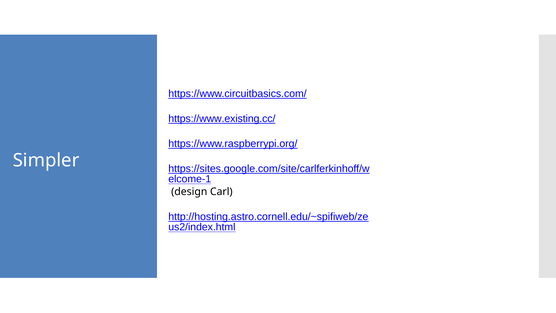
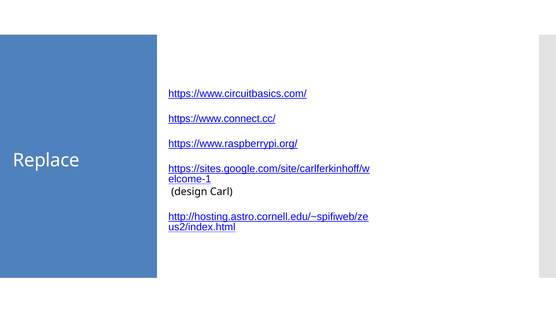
https://www.existing.cc/: https://www.existing.cc/ -> https://www.connect.cc/ (222, 119)
Simpler: Simpler -> Replace (46, 160)
